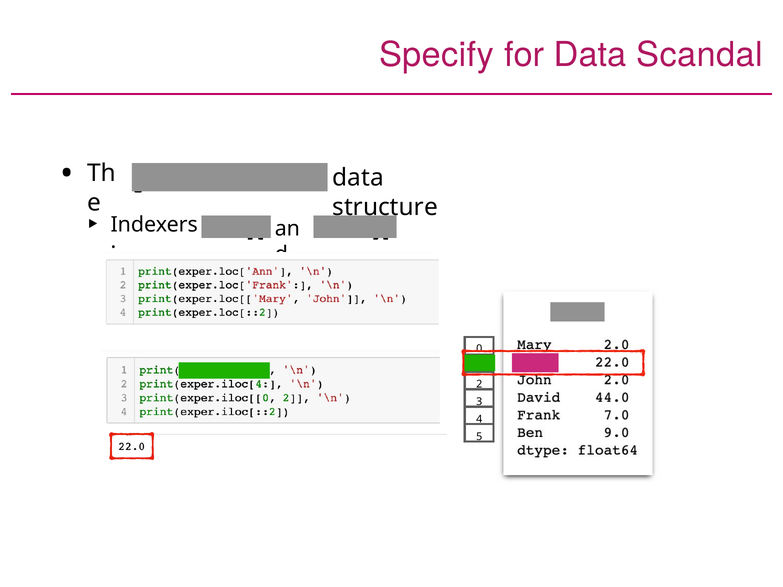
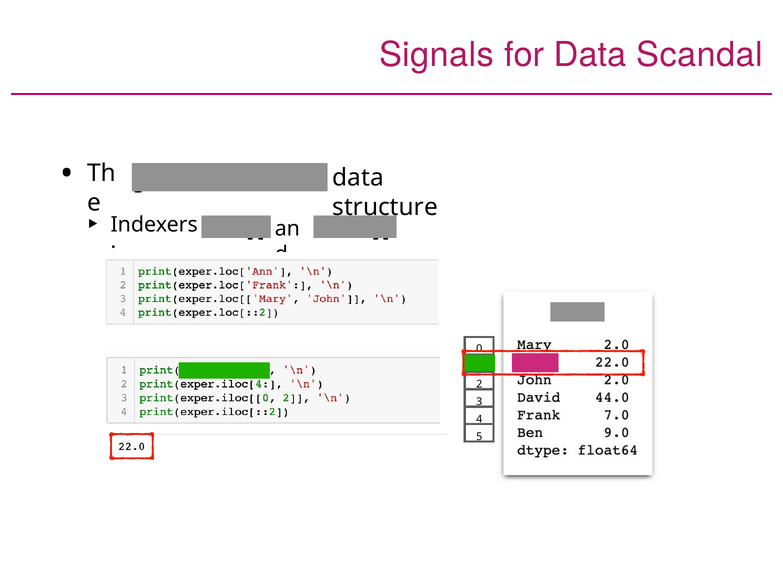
Specify: Specify -> Signals (437, 55)
